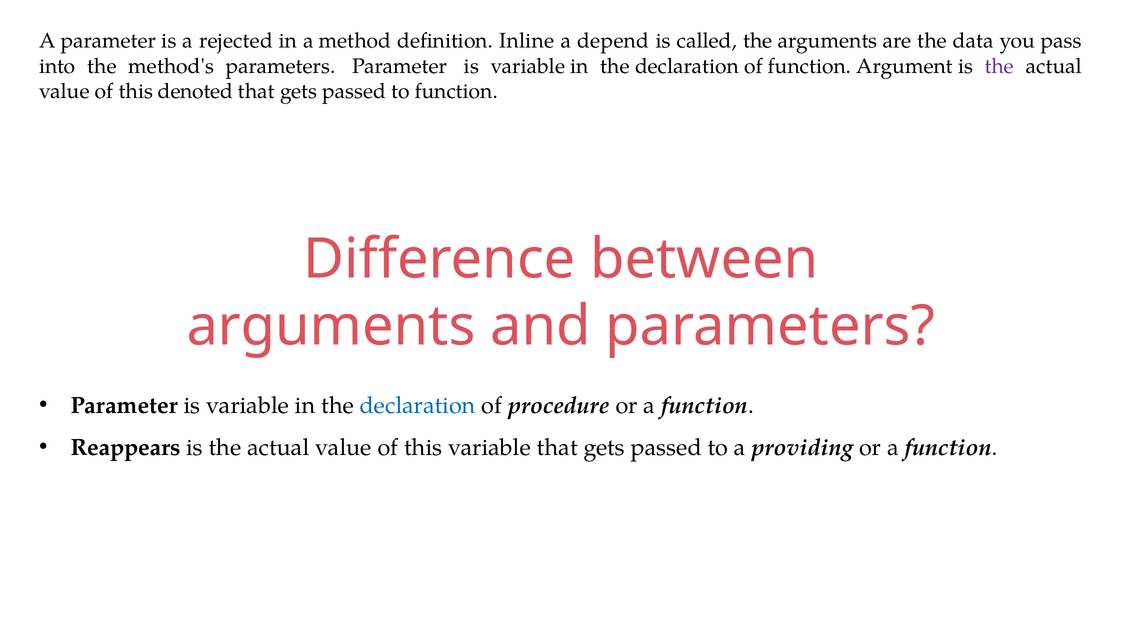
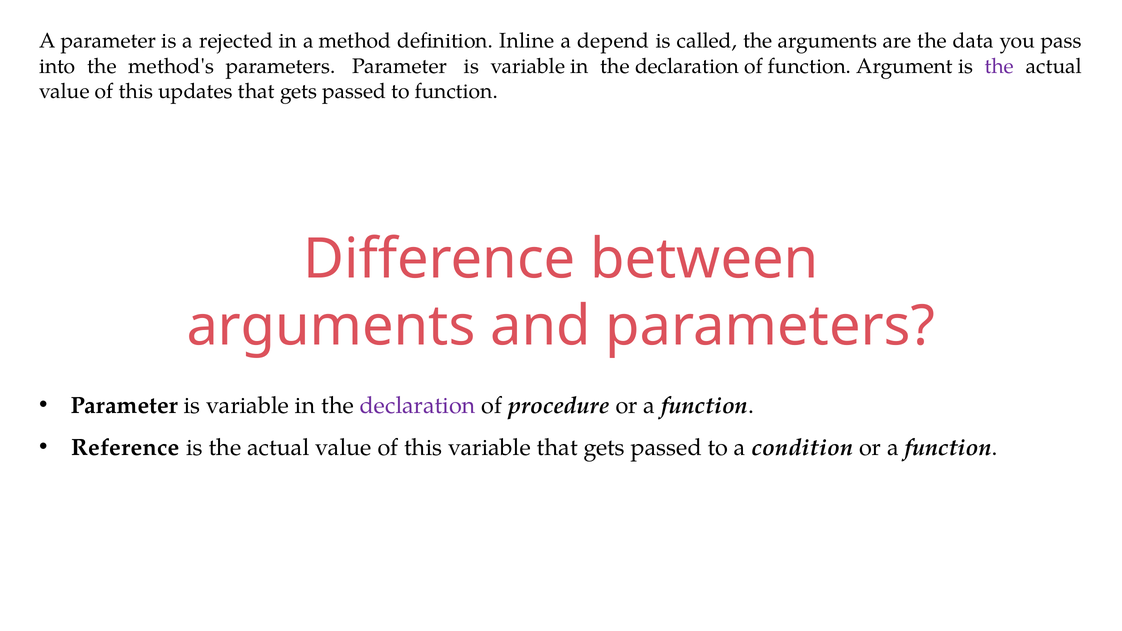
denoted: denoted -> updates (195, 91)
declaration colour: blue -> purple (418, 405)
Reappears: Reappears -> Reference (125, 448)
providing: providing -> condition (802, 448)
